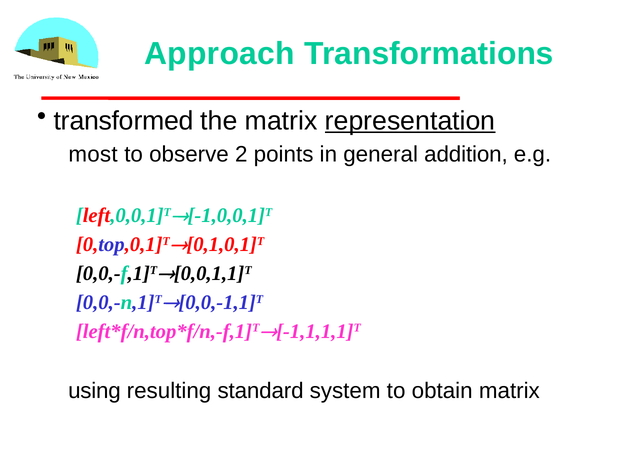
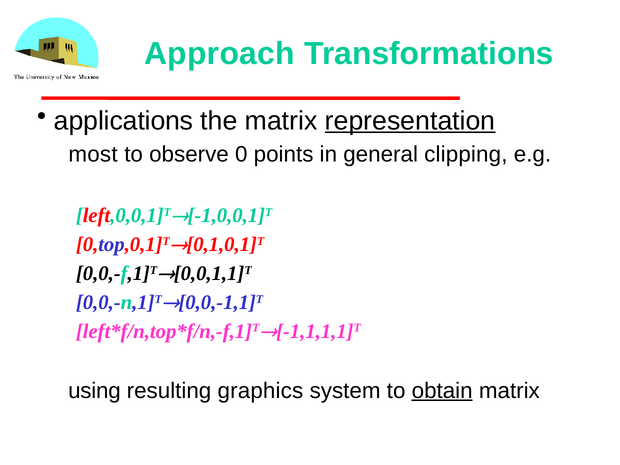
transformed: transformed -> applications (124, 121)
2: 2 -> 0 (241, 155)
addition: addition -> clipping (466, 155)
standard: standard -> graphics (260, 391)
obtain underline: none -> present (442, 391)
